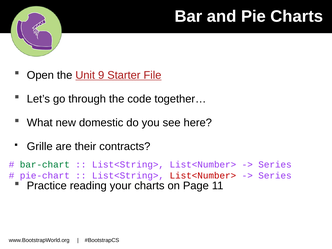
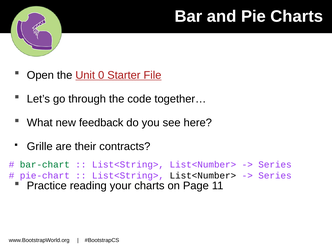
9: 9 -> 0 (101, 75)
domestic: domestic -> feedback (101, 123)
List<Number> colour: red -> black (203, 176)
